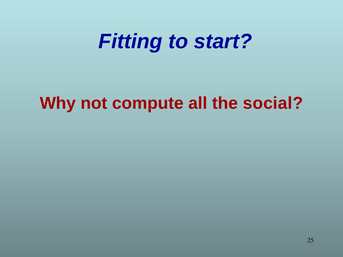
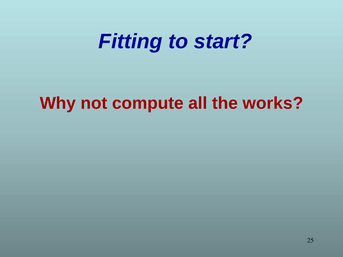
social: social -> works (273, 103)
